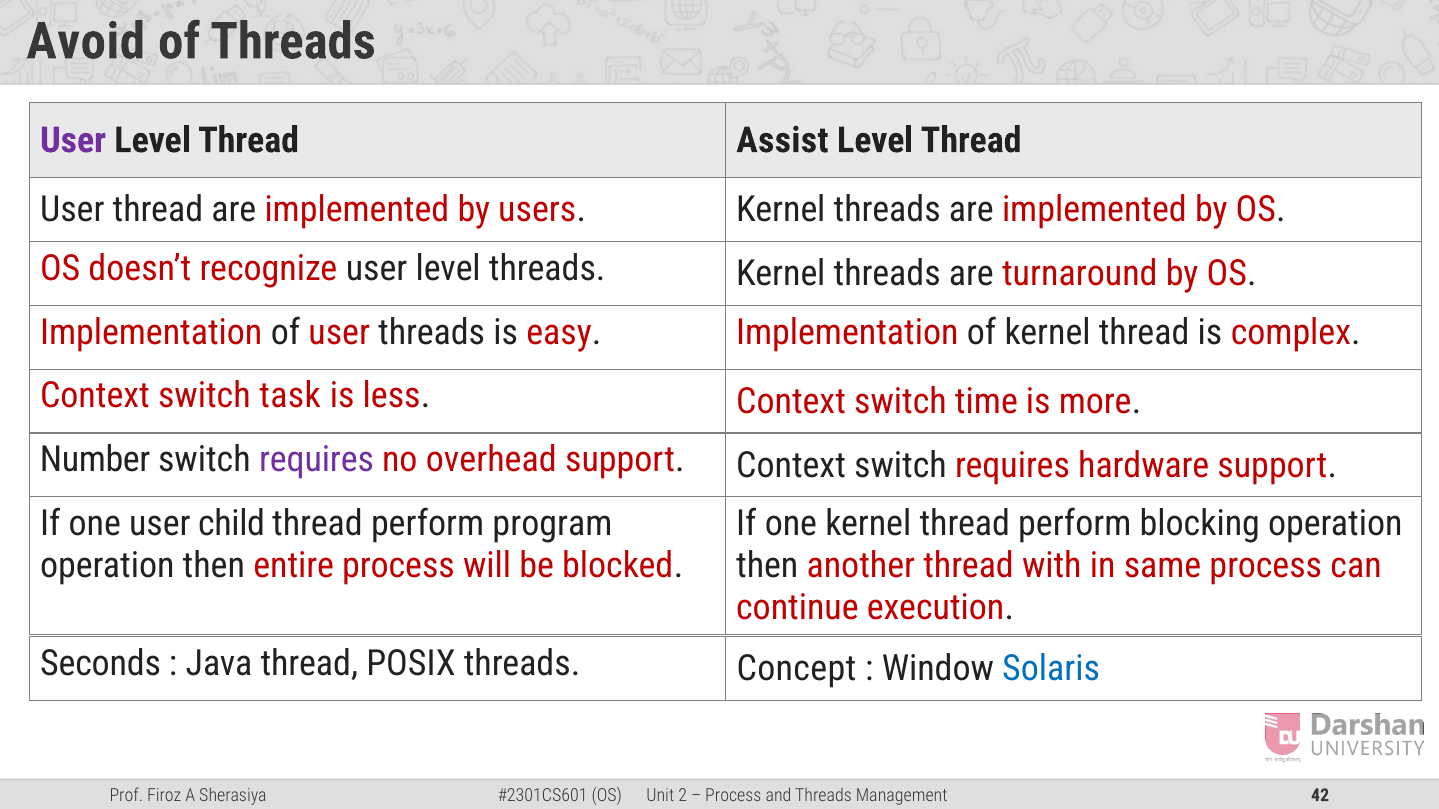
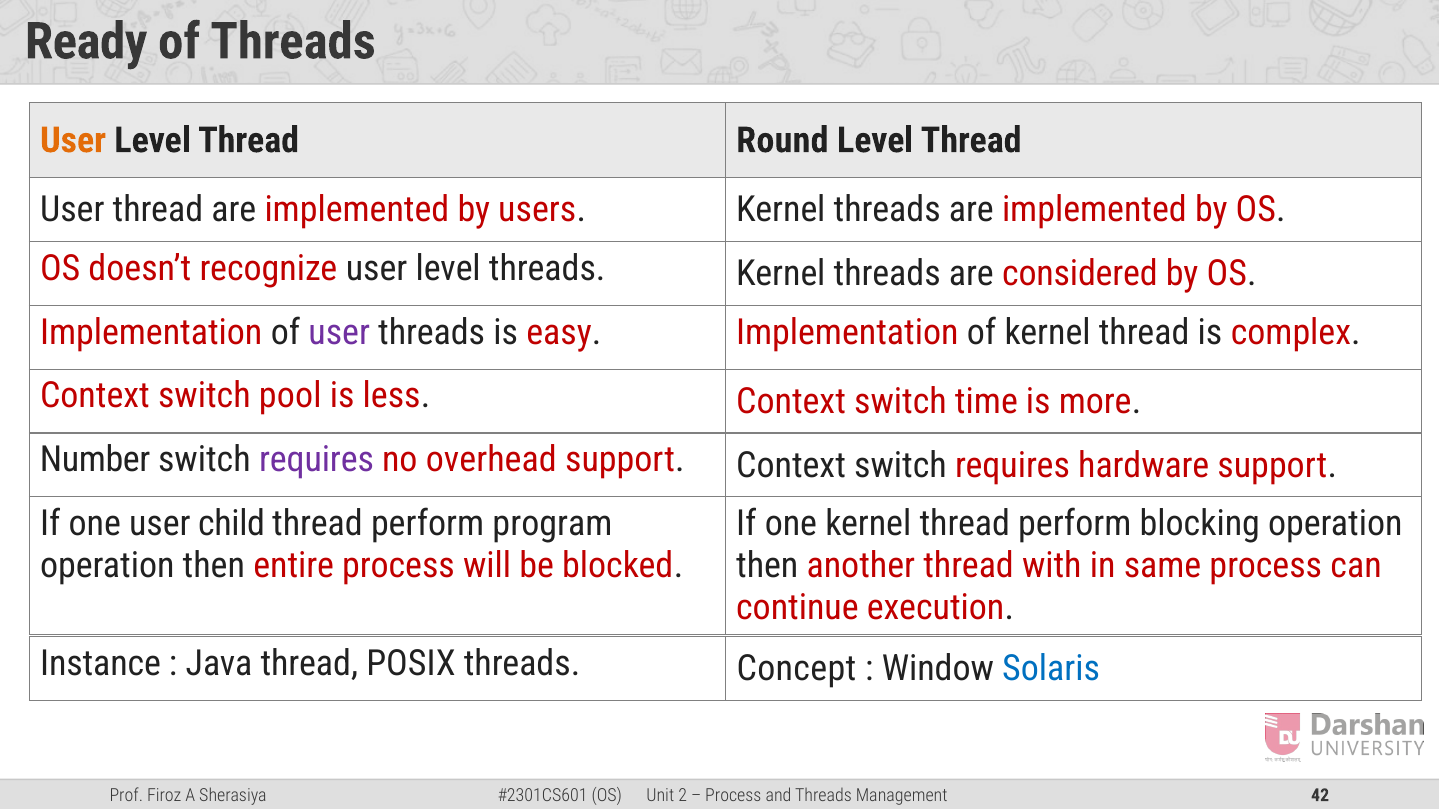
Avoid: Avoid -> Ready (86, 42)
User colour: purple -> orange (73, 140)
Assist: Assist -> Round (782, 140)
turnaround: turnaround -> considered (1080, 274)
user colour: red -> purple (339, 332)
task: task -> pool (290, 396)
Seconds: Seconds -> Instance (101, 664)
